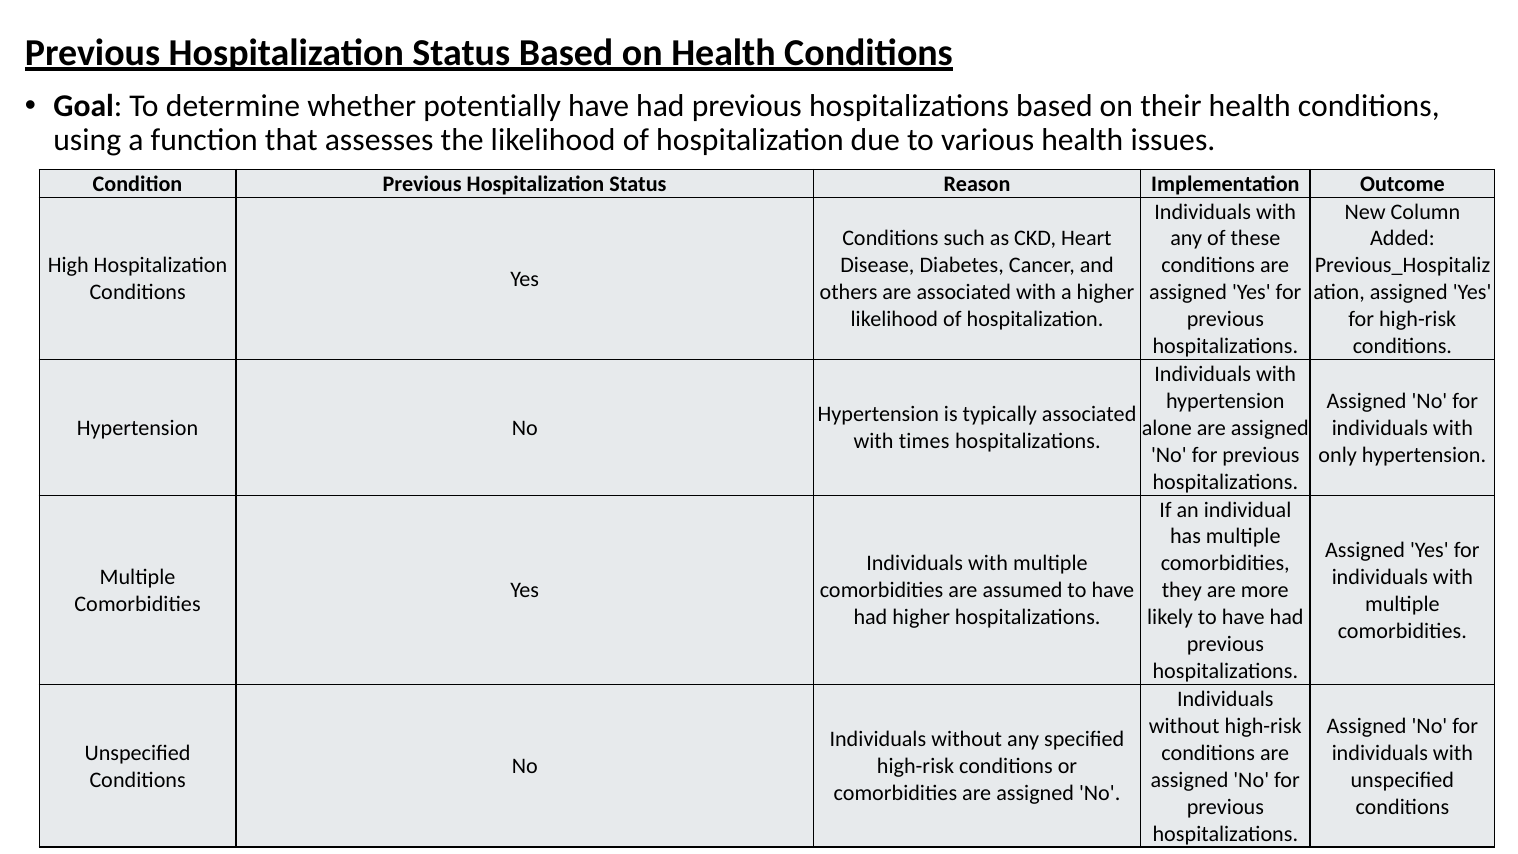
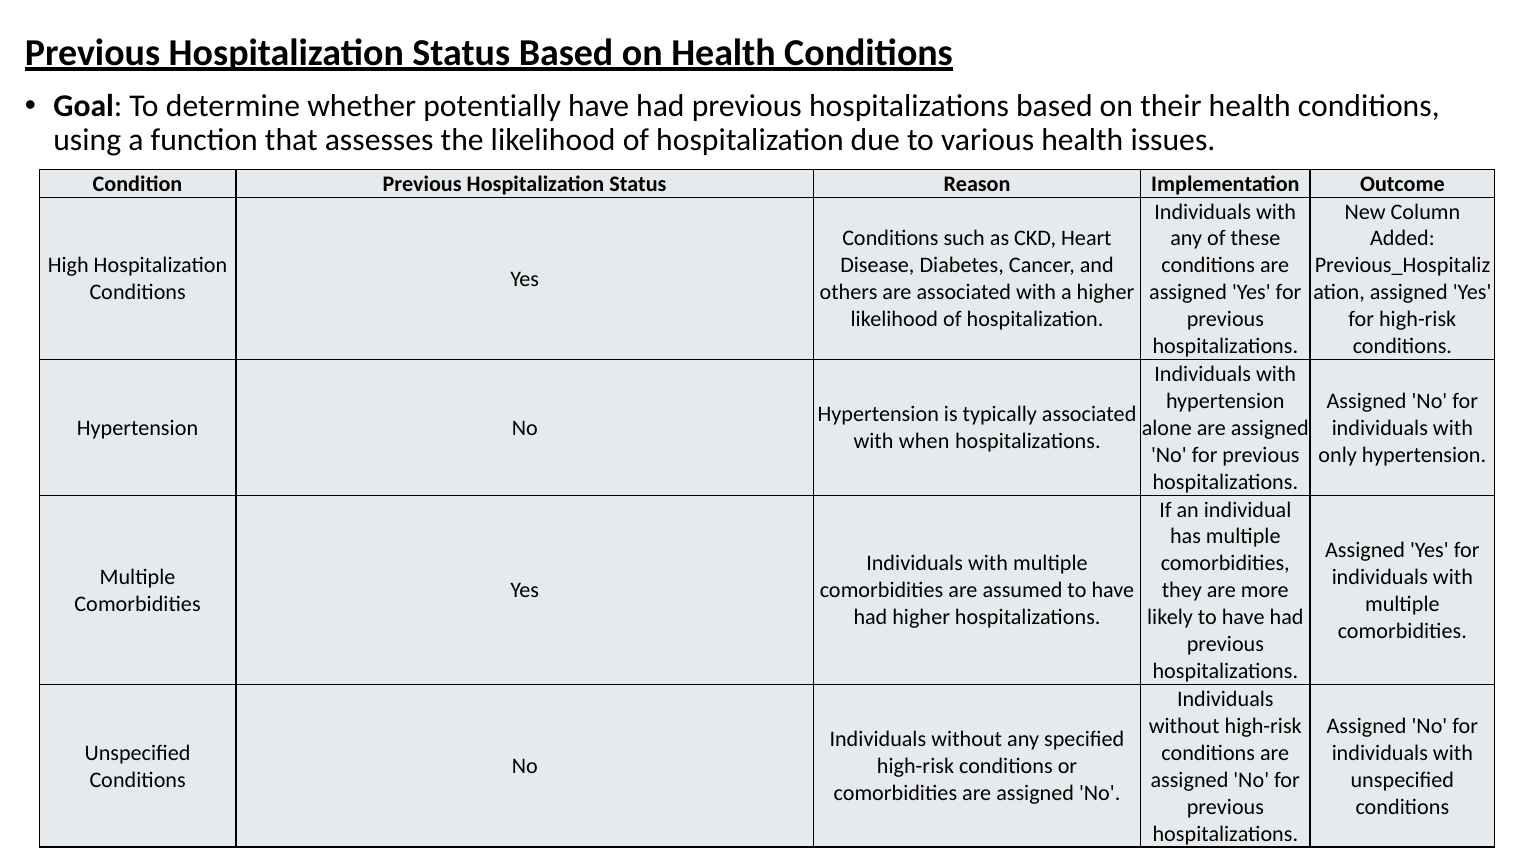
times: times -> when (924, 441)
